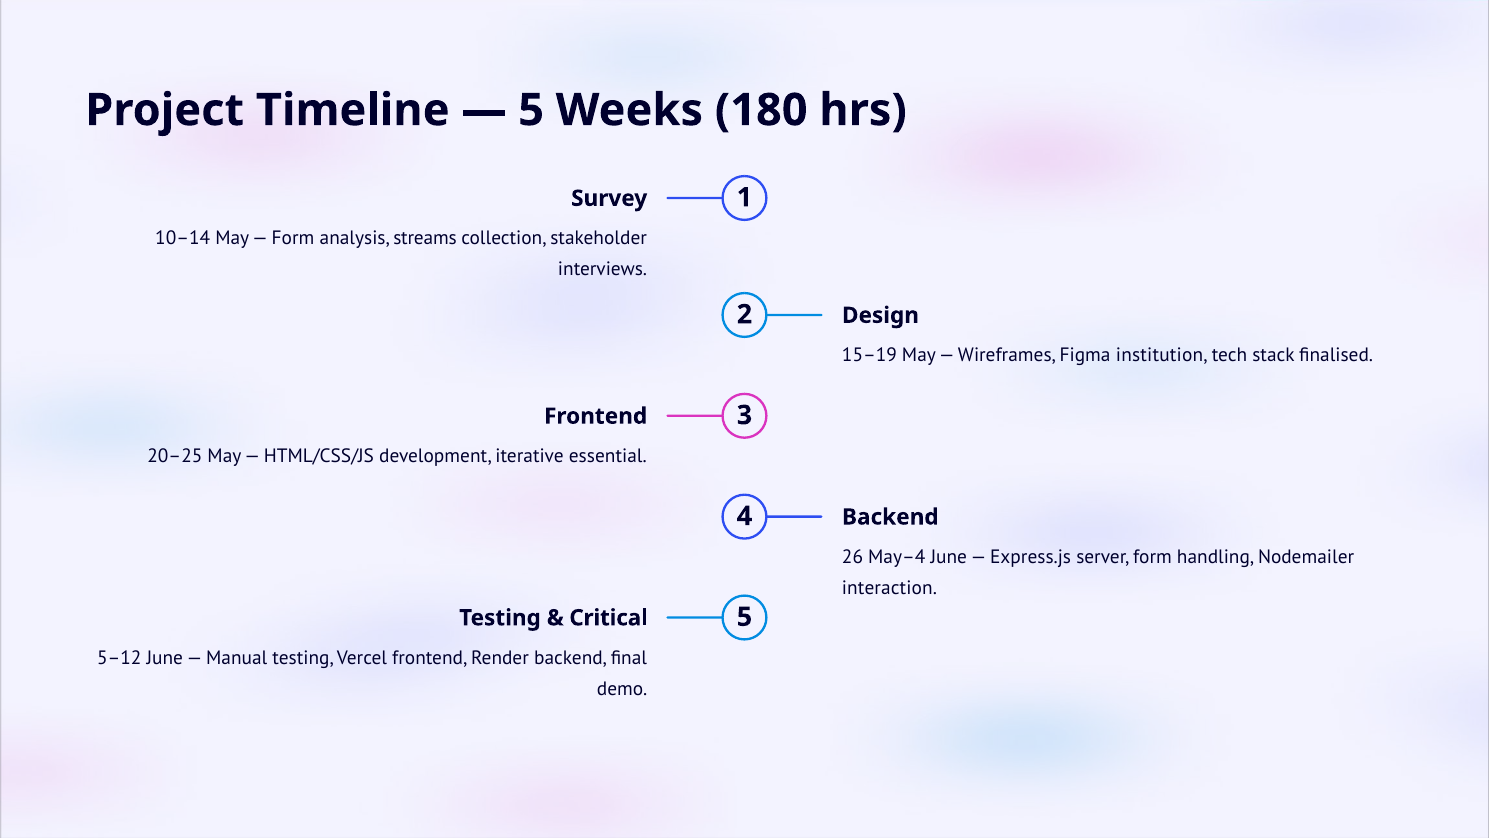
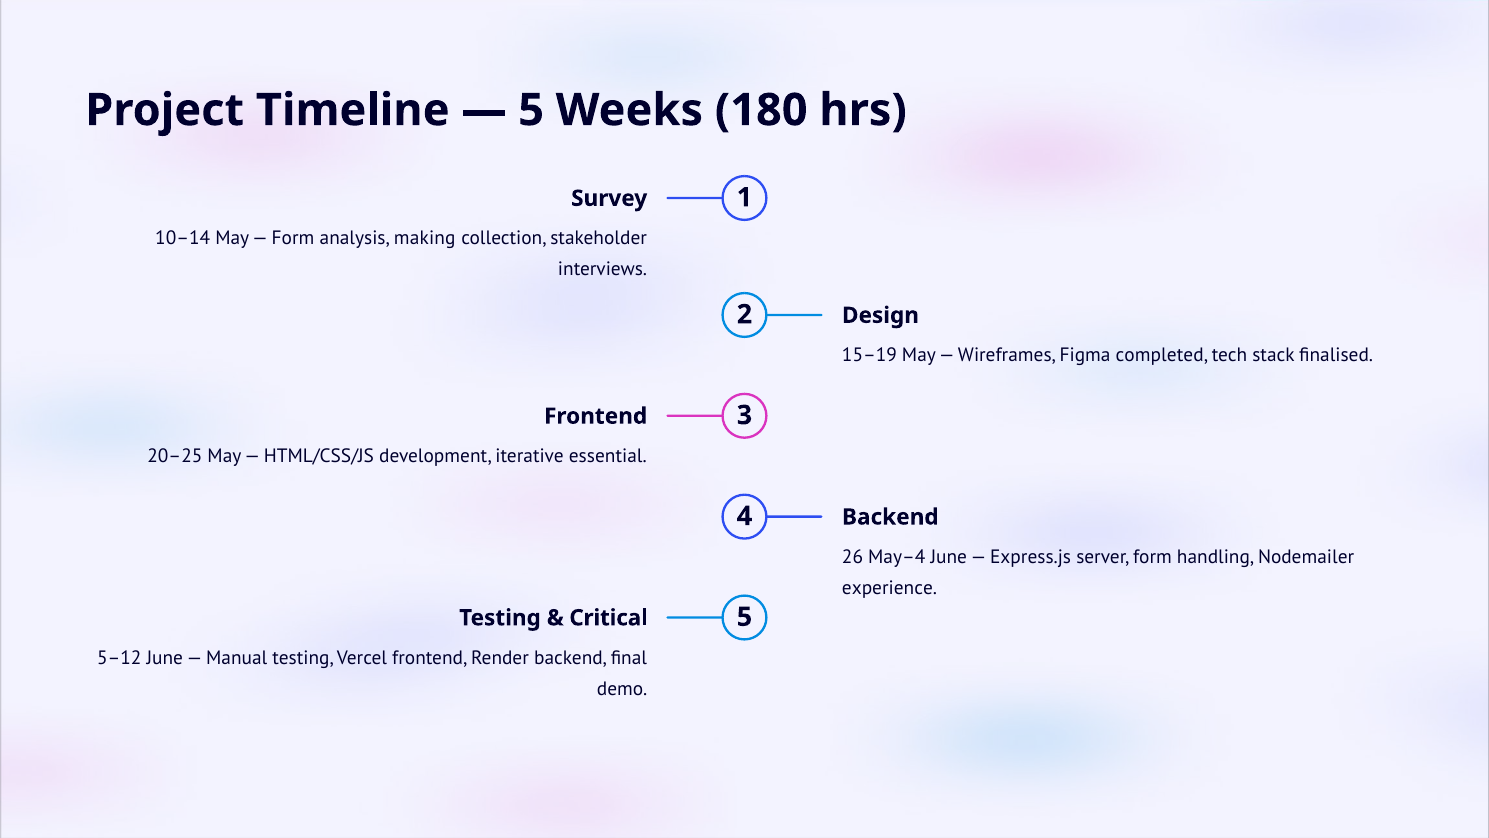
streams: streams -> making (425, 238)
institution: institution -> completed (1162, 355)
interaction: interaction -> experience (889, 588)
